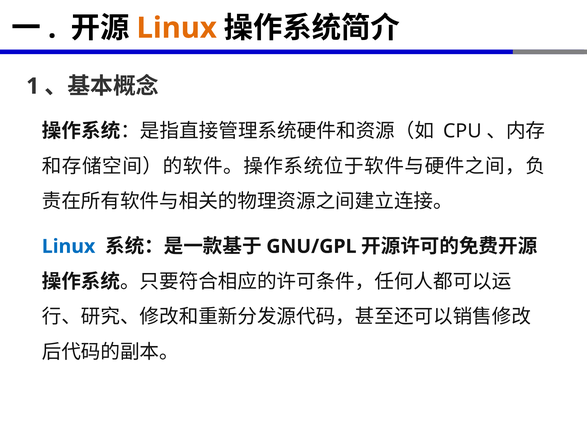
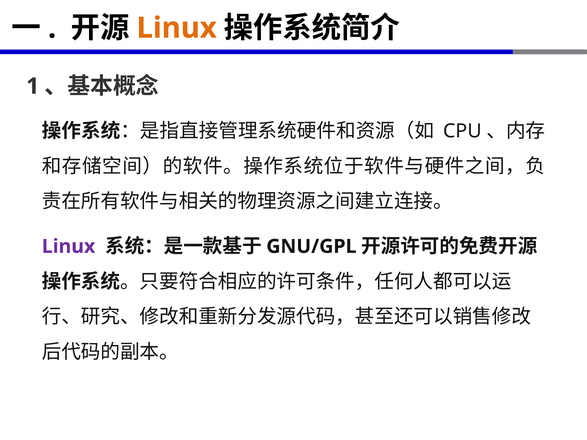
Linux colour: blue -> purple (69, 247)
